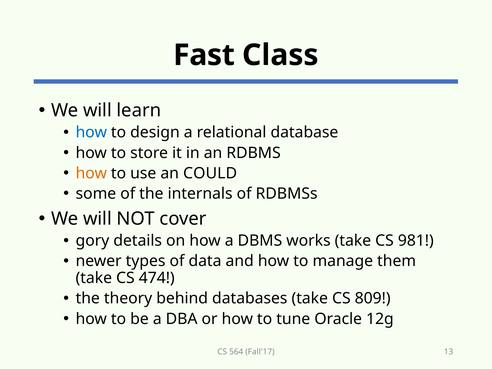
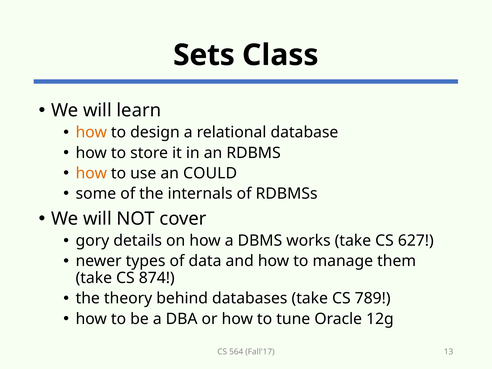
Fast: Fast -> Sets (204, 55)
how colour: blue -> orange (91, 132)
981: 981 -> 627 (416, 241)
474: 474 -> 874 (157, 278)
809: 809 -> 789 (373, 298)
